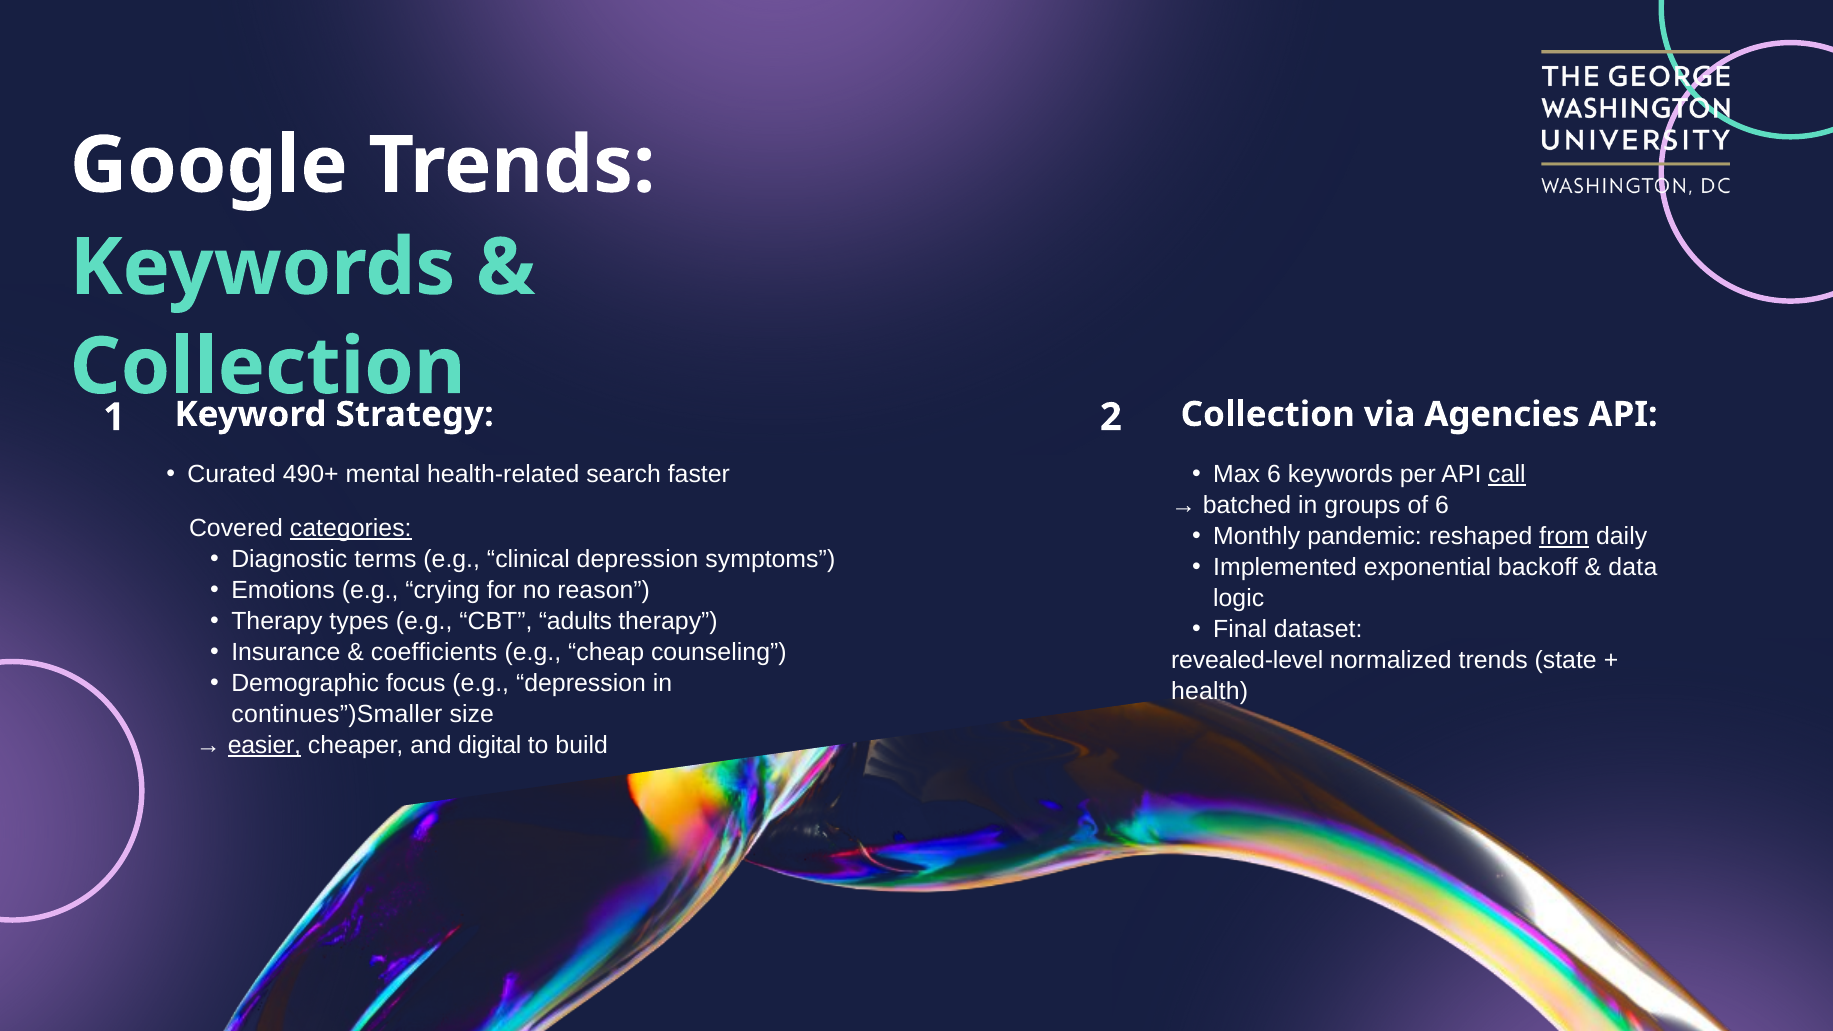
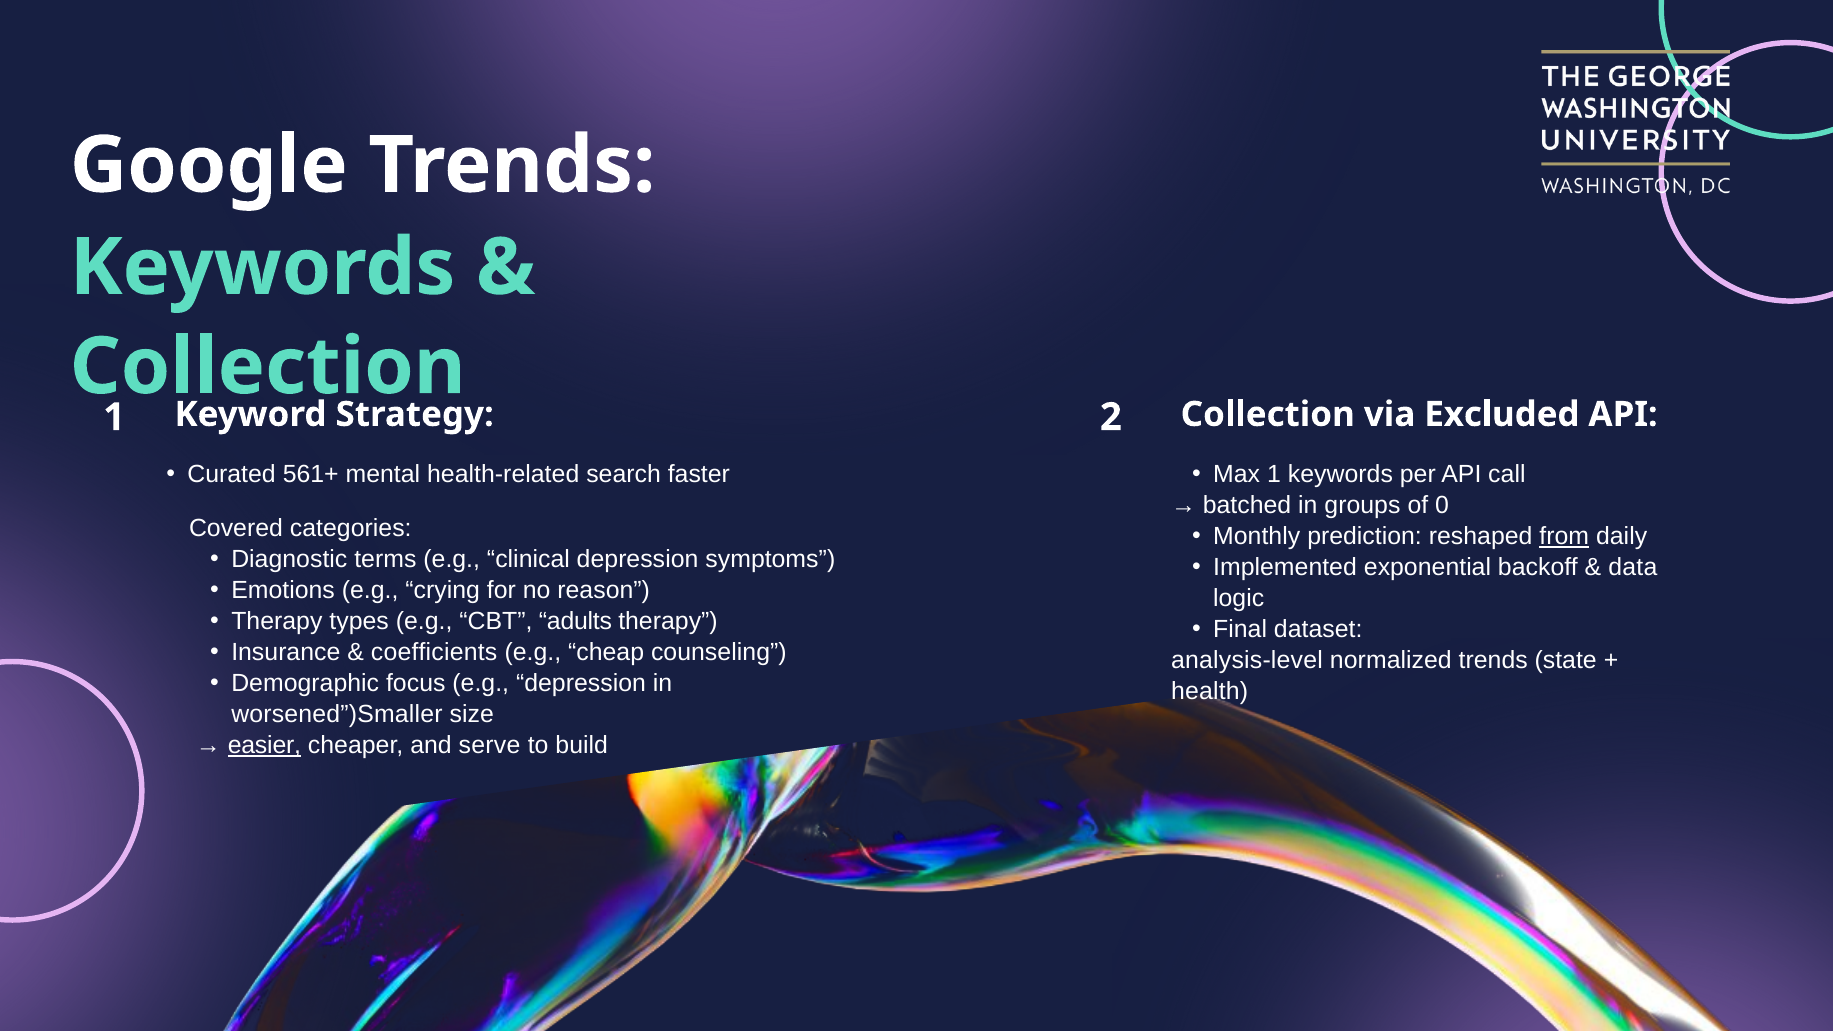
Agencies: Agencies -> Excluded (1502, 414)
490+: 490+ -> 561+ (311, 474)
Max 6: 6 -> 1 (1274, 474)
call underline: present -> none (1507, 474)
of 6: 6 -> 0 (1442, 505)
categories underline: present -> none (351, 528)
pandemic: pandemic -> prediction (1365, 536)
revealed-level: revealed-level -> analysis-level (1247, 660)
continues”)Smaller: continues”)Smaller -> worsened”)Smaller (337, 715)
digital: digital -> serve (490, 746)
